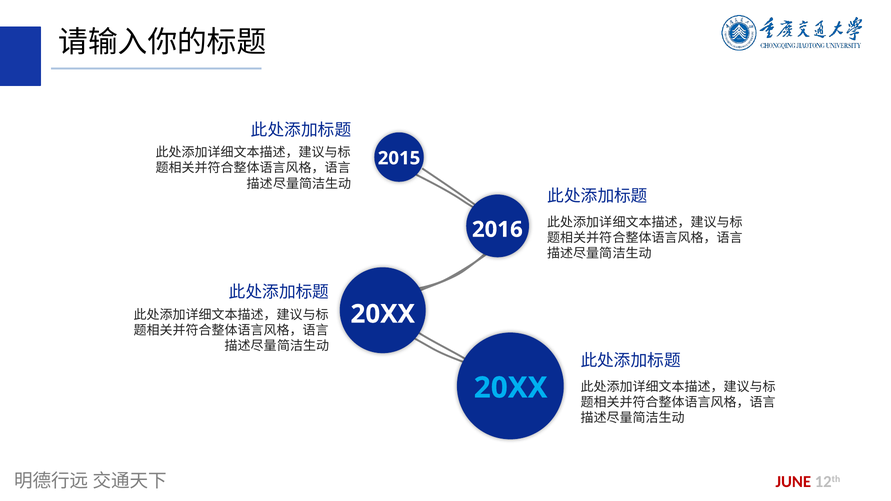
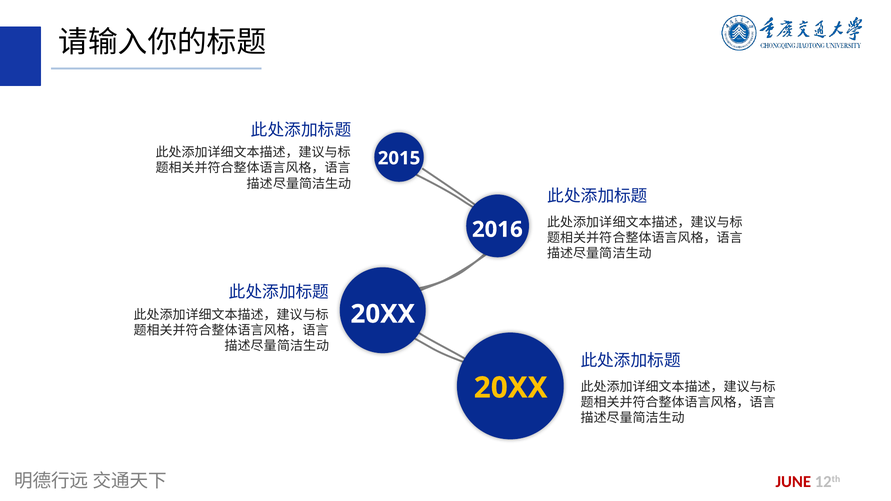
20XX colour: light blue -> yellow (511, 388)
